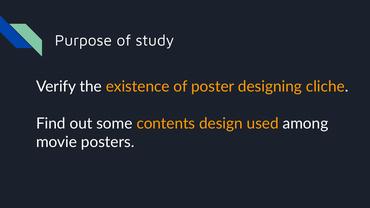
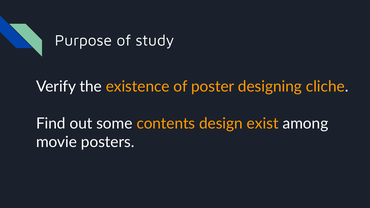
used: used -> exist (263, 124)
